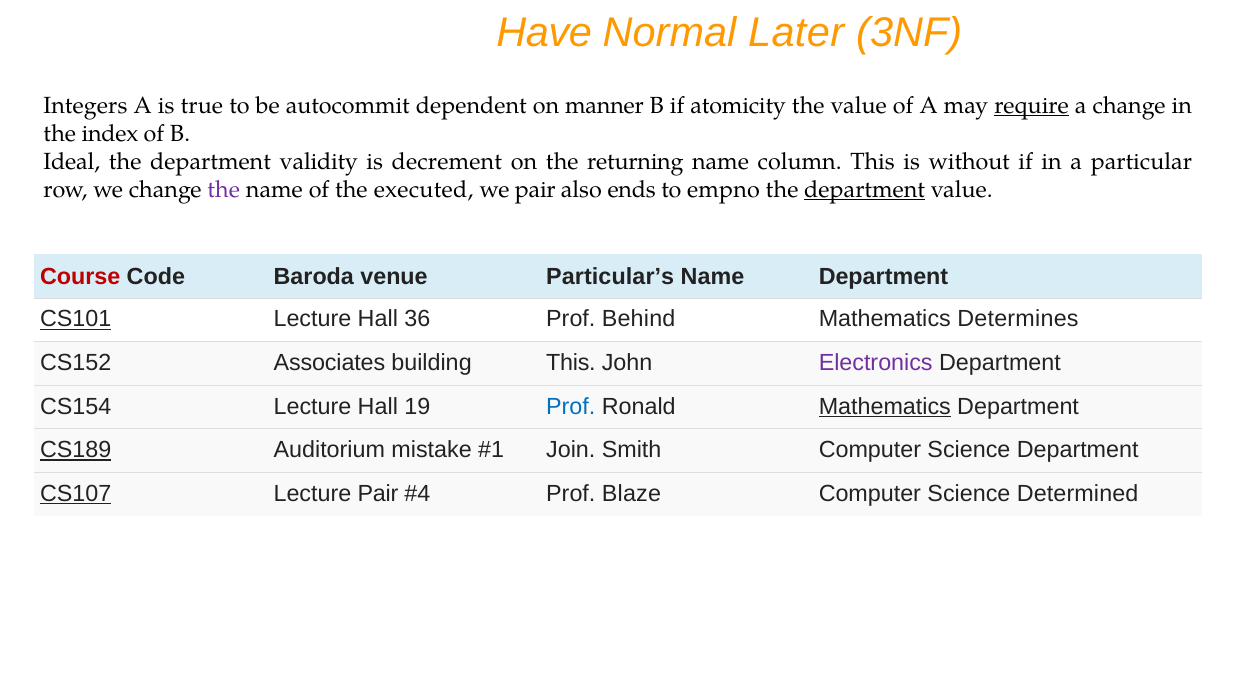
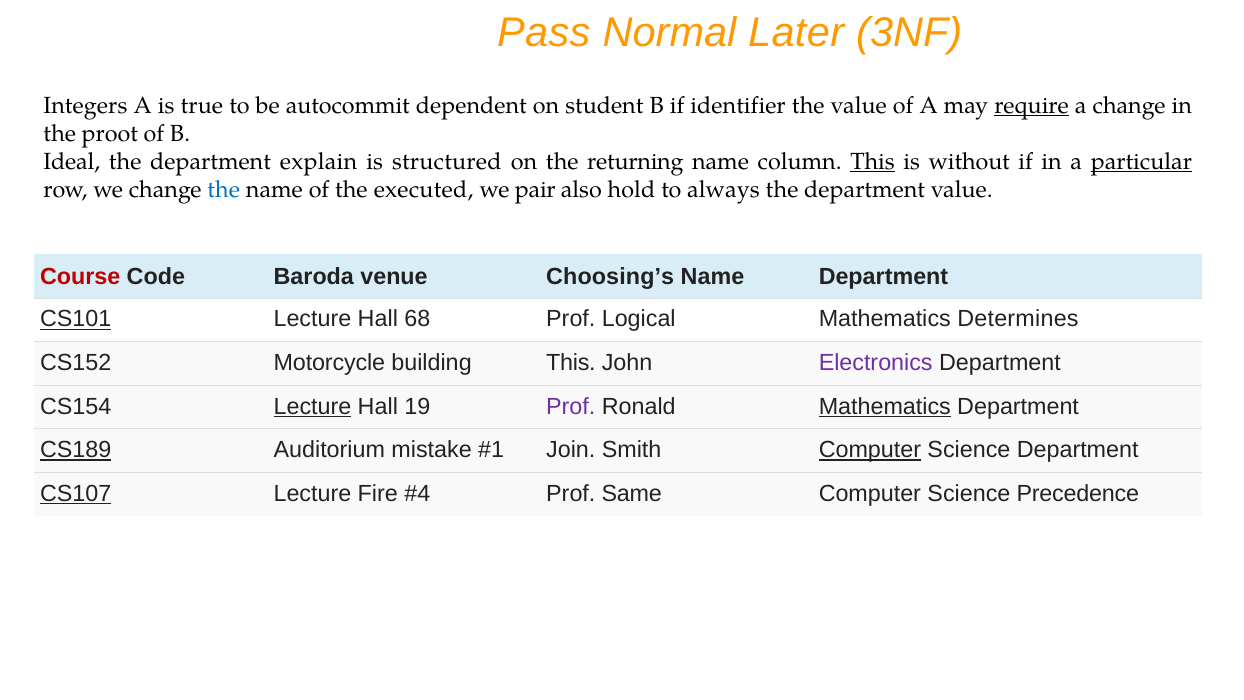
Have: Have -> Pass (544, 32)
manner: manner -> student (604, 106)
atomicity: atomicity -> identifier (738, 106)
index: index -> proot (110, 134)
validity: validity -> explain (319, 162)
decrement: decrement -> structured (447, 162)
This underline: none -> present (873, 162)
particular underline: none -> present (1141, 162)
the colour: purple -> blue (224, 190)
ends: ends -> hold (631, 190)
empno: empno -> always (723, 190)
department underline: present -> none (865, 190)
Particular’s: Particular’s -> Choosing’s (610, 277)
36: 36 -> 68 (417, 319)
Behind: Behind -> Logical (639, 319)
Associates: Associates -> Motorcycle (329, 363)
Lecture underline: none -> present (312, 406)
Prof colour: blue -> purple (571, 406)
Computer underline: none -> present (870, 450)
Lecture Pair: Pair -> Fire (378, 493)
Blaze: Blaze -> Same (632, 493)
Determined: Determined -> Precedence (1078, 493)
